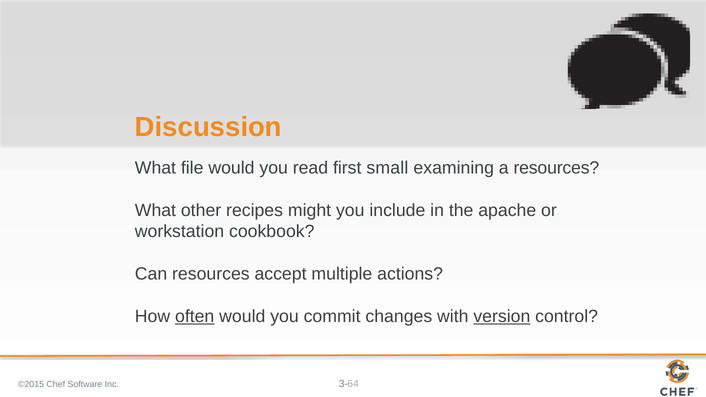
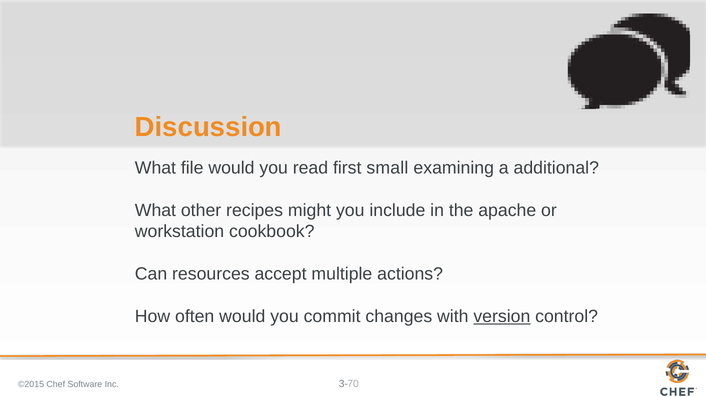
a resources: resources -> additional (556, 168)
often underline: present -> none (195, 316)
64: 64 -> 70 (353, 384)
